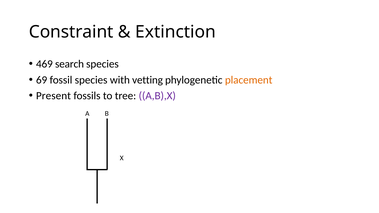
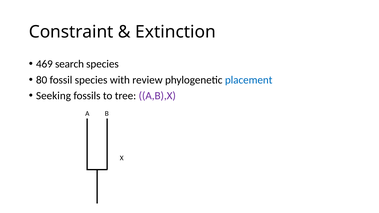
69: 69 -> 80 (42, 80)
vetting: vetting -> review (147, 80)
placement colour: orange -> blue (249, 80)
Present: Present -> Seeking (53, 96)
